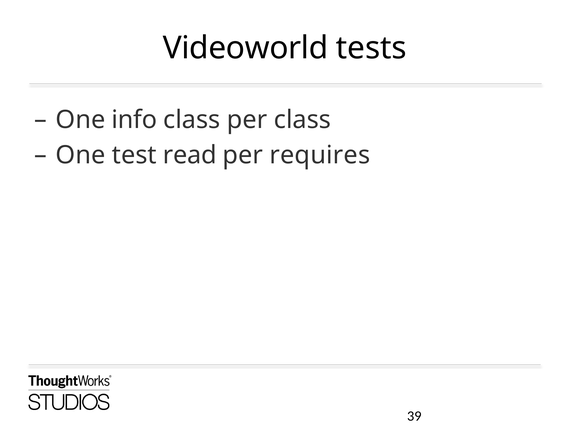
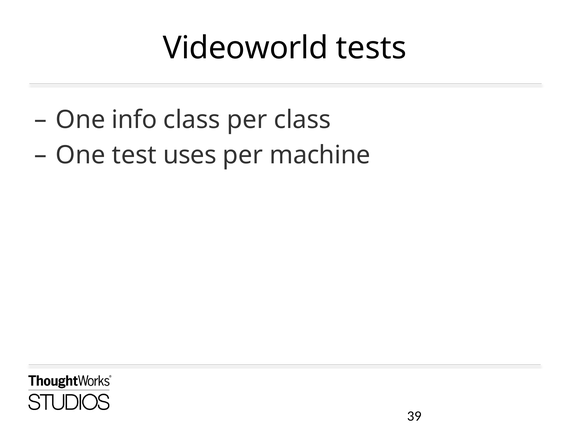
read: read -> uses (190, 155)
requires: requires -> machine (320, 155)
